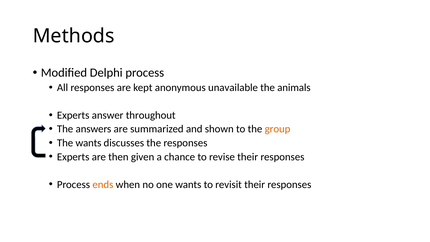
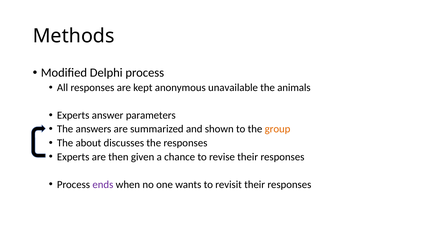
throughout: throughout -> parameters (151, 115)
The wants: wants -> about (88, 143)
ends colour: orange -> purple (103, 184)
